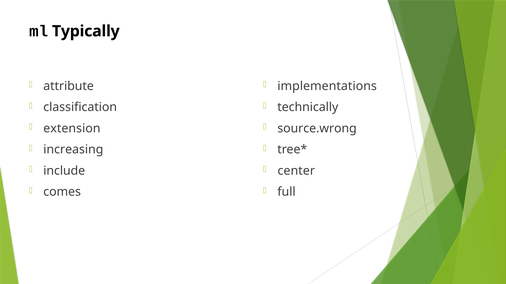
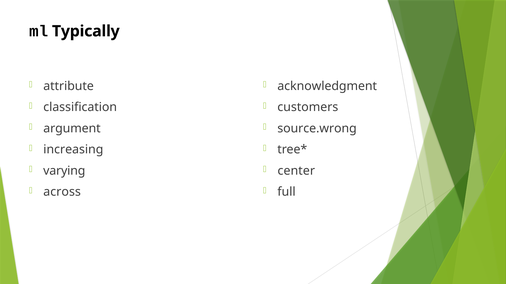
implementations: implementations -> acknowledgment (327, 86)
technically: technically -> customers (308, 107)
extension: extension -> argument (72, 129)
include: include -> varying (64, 171)
comes: comes -> across (62, 192)
